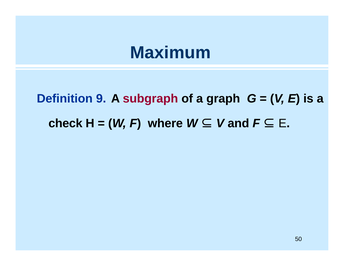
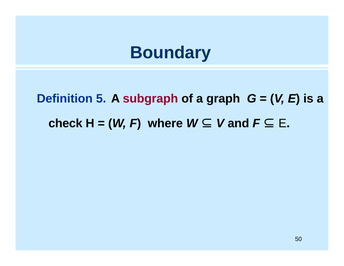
Maximum: Maximum -> Boundary (171, 53)
9: 9 -> 5 (101, 99)
